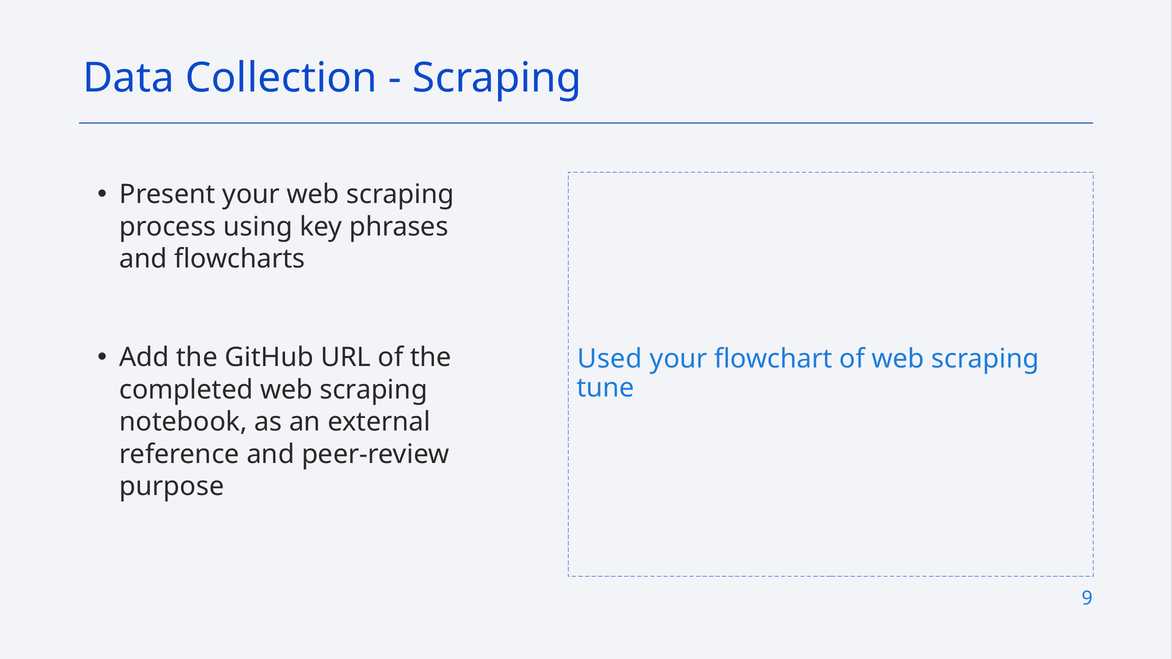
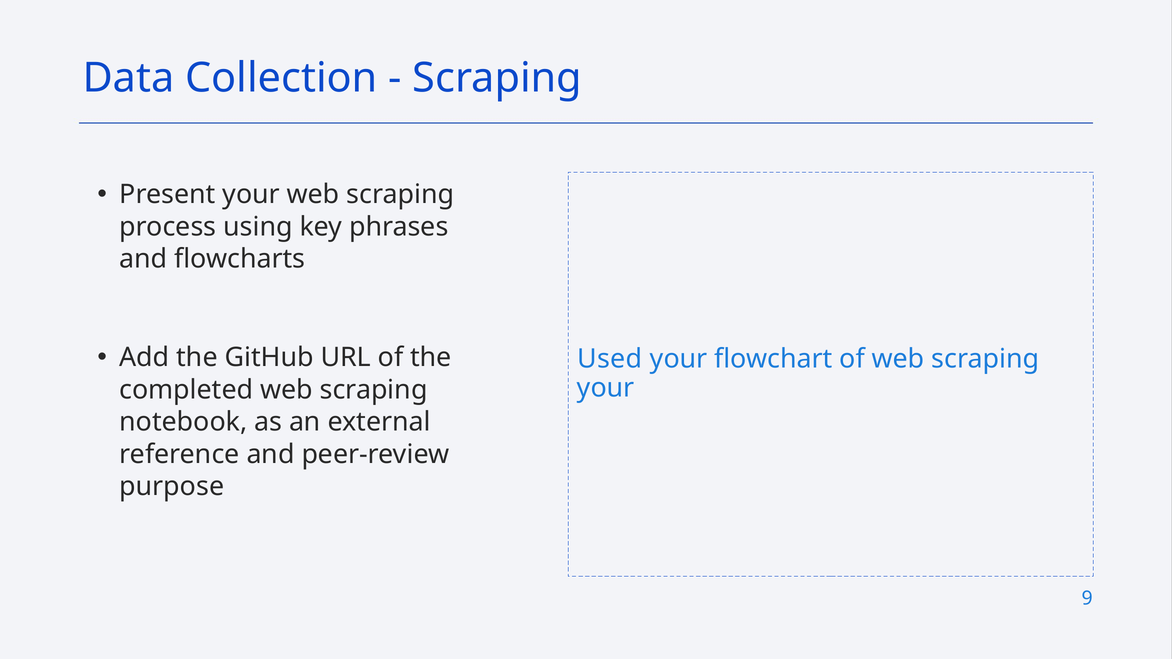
tune: tune -> your (606, 388)
